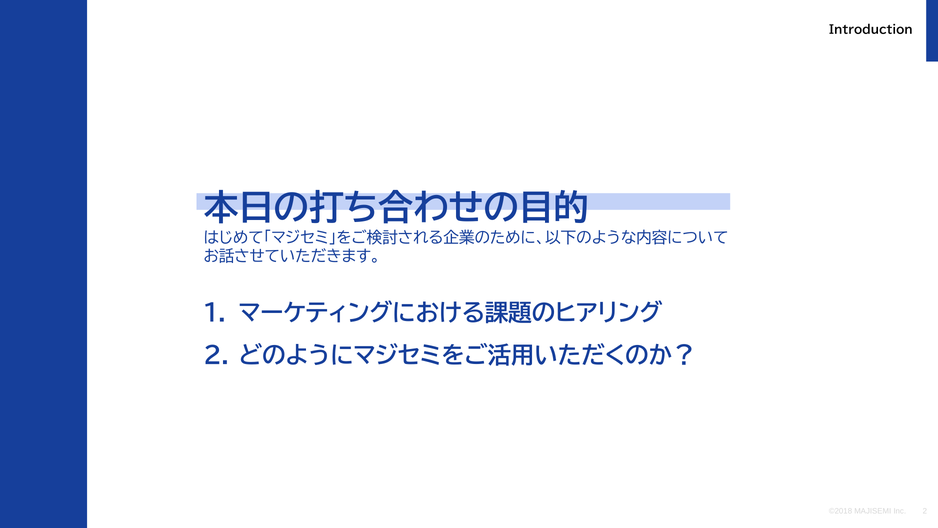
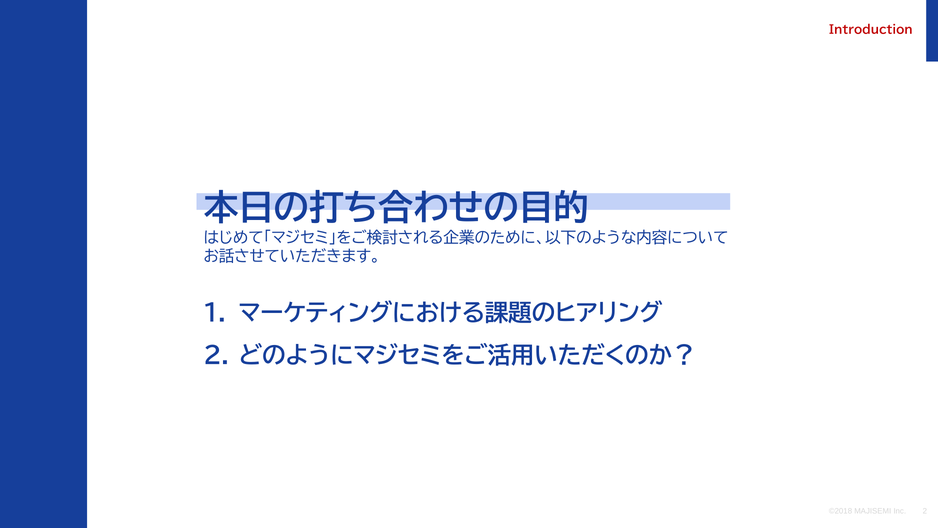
Introduction colour: black -> red (871, 30)
